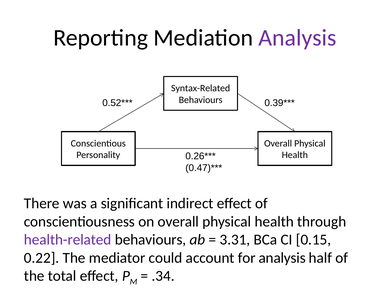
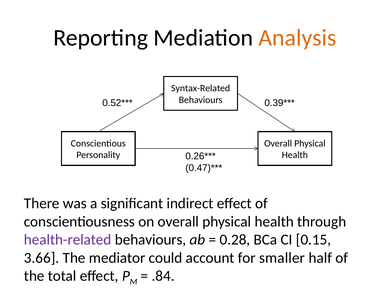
Analysis colour: purple -> orange (297, 38)
3.31: 3.31 -> 0.28 (235, 240)
0.22: 0.22 -> 3.66 (42, 258)
for analysis: analysis -> smaller (282, 258)
.34: .34 -> .84 (163, 276)
